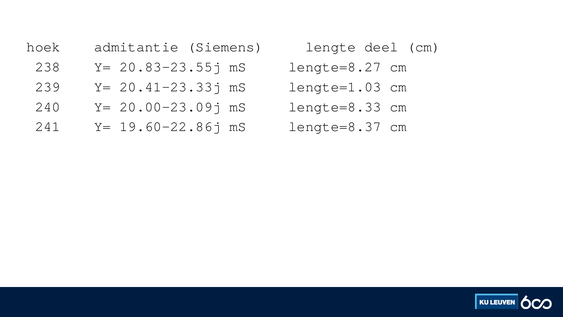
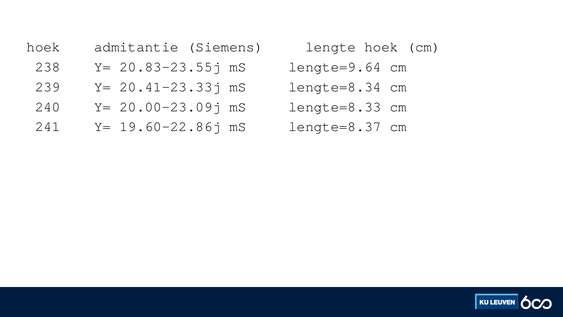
lengte deel: deel -> hoek (381, 47)
lengte=8.27: lengte=8.27 -> lengte=9.64 (335, 67)
lengte=1.03: lengte=1.03 -> lengte=8.34 (335, 87)
